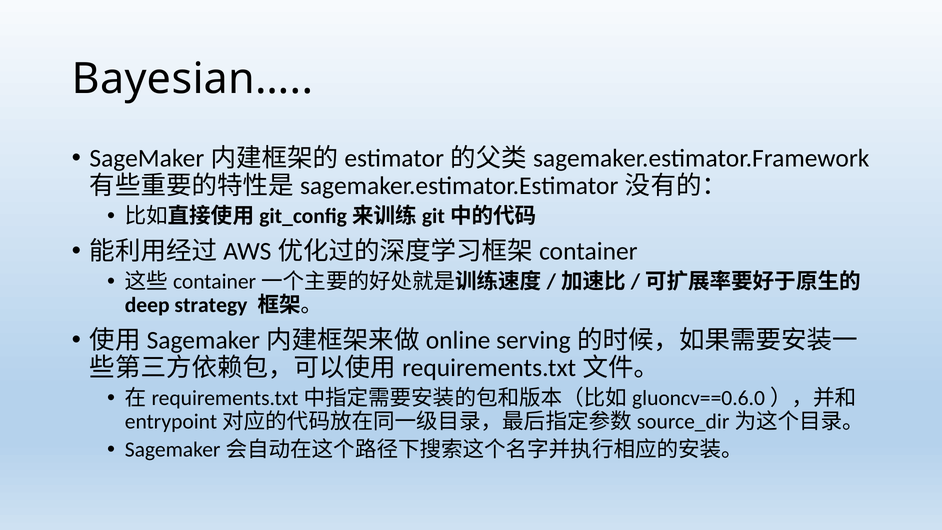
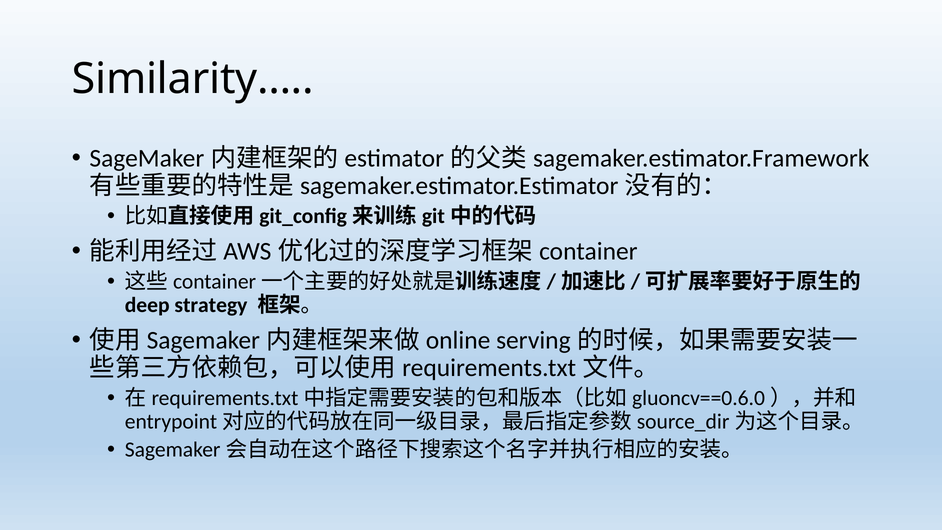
Bayesian…: Bayesian… -> Similarity… (193, 79)
